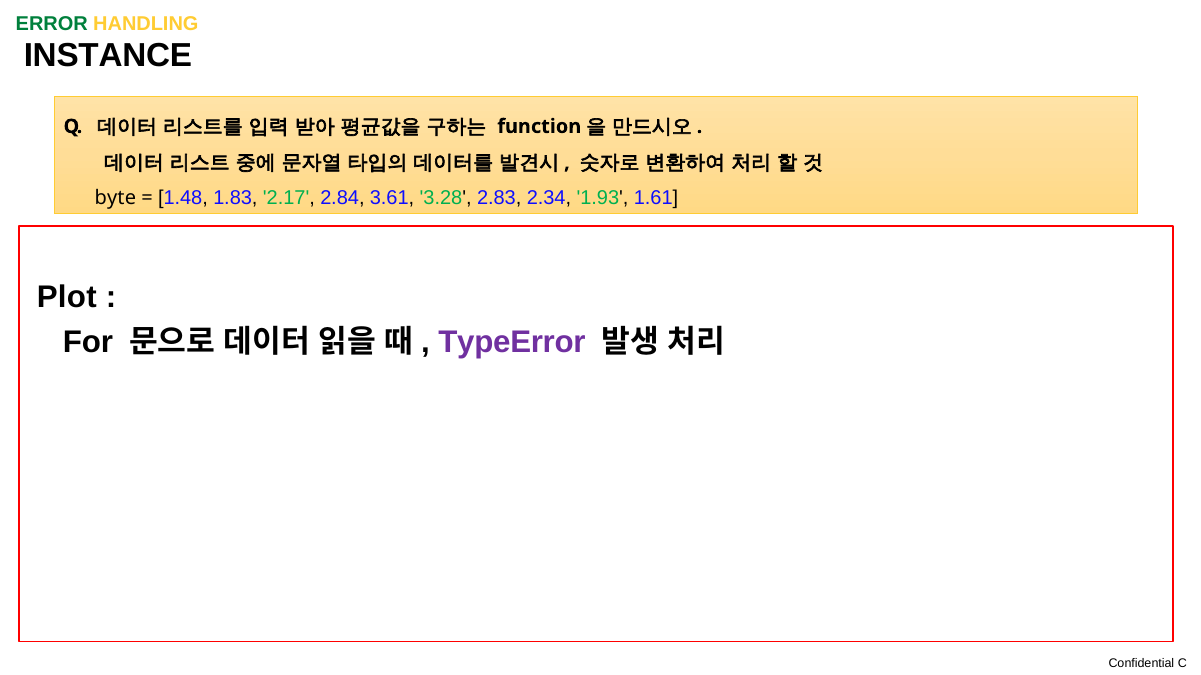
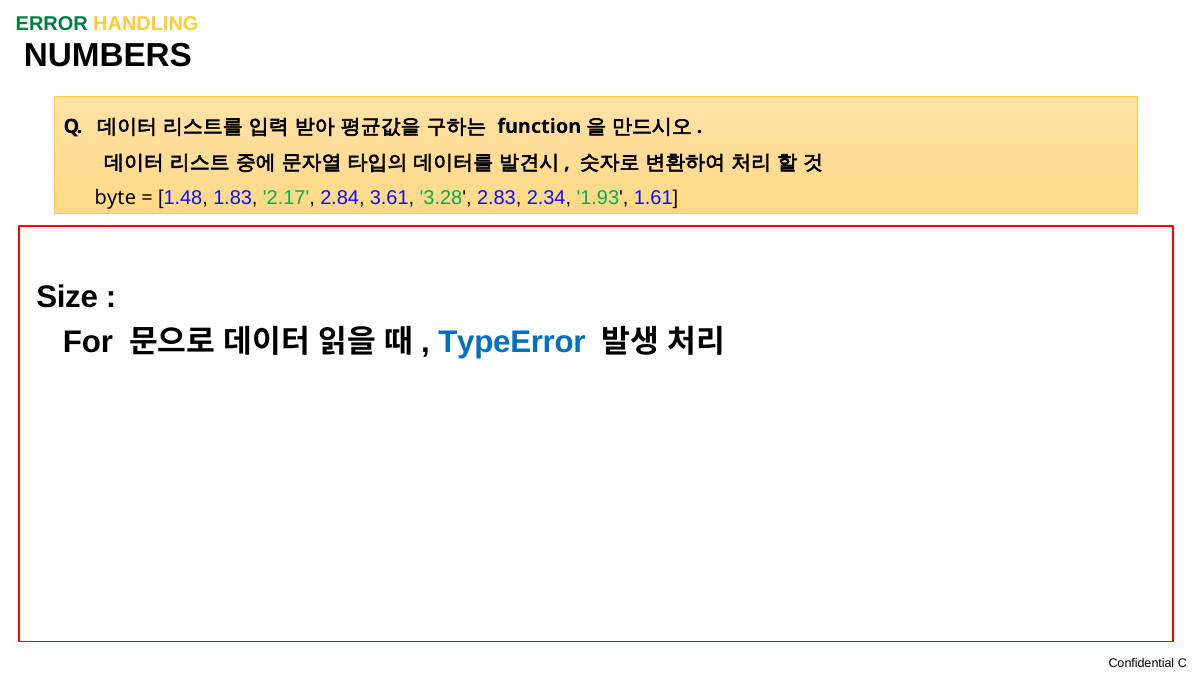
INSTANCE: INSTANCE -> NUMBERS (108, 56)
Plot: Plot -> Size (67, 297)
TypeError colour: purple -> blue (512, 342)
